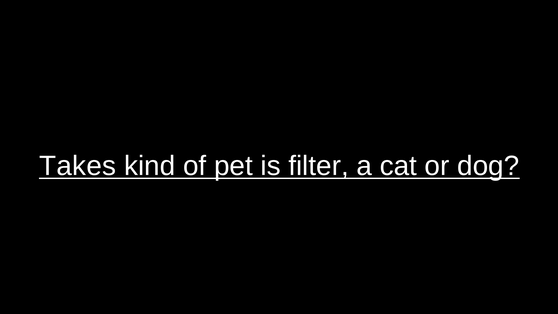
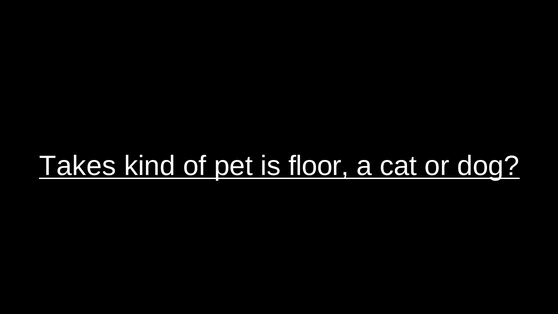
filter: filter -> floor (319, 166)
